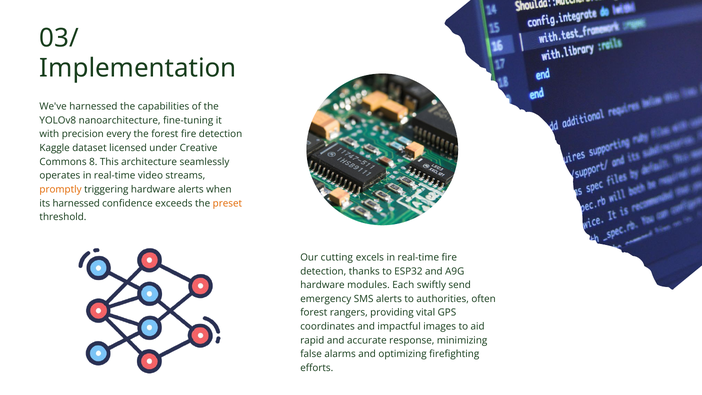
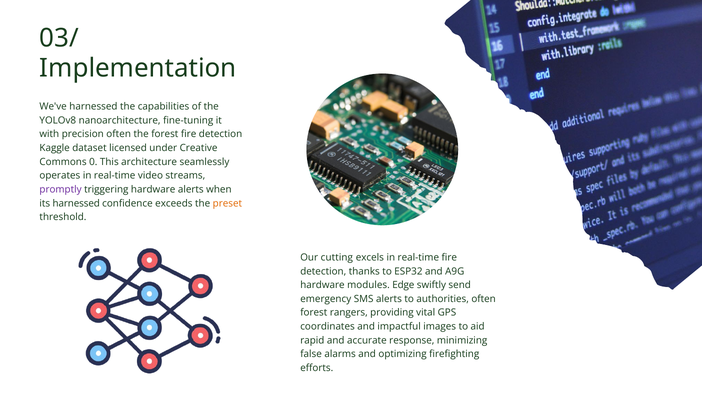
precision every: every -> often (119, 134)
8: 8 -> 0 (93, 162)
promptly colour: orange -> purple (61, 189)
Each: Each -> Edge (403, 285)
